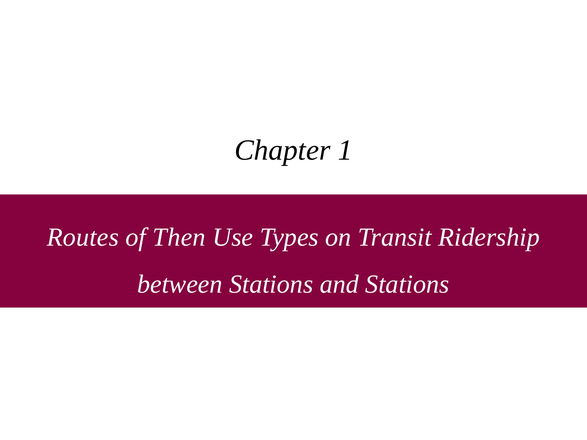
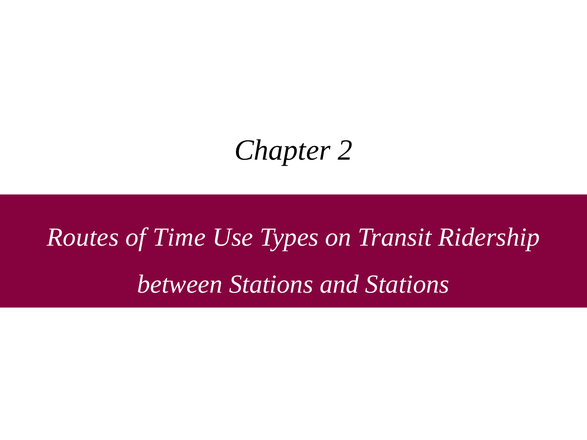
1: 1 -> 2 (345, 150)
Then: Then -> Time (179, 237)
